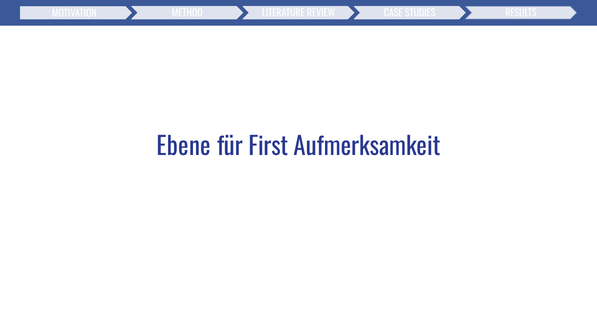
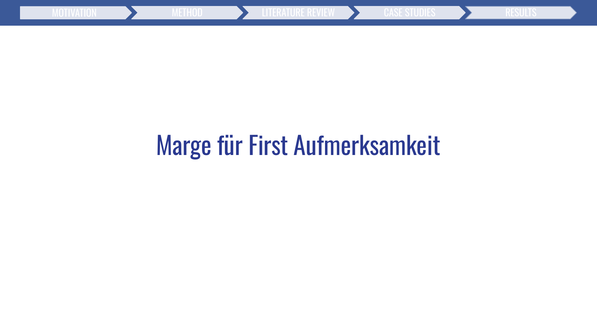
Ebene: Ebene -> Marge (184, 147)
